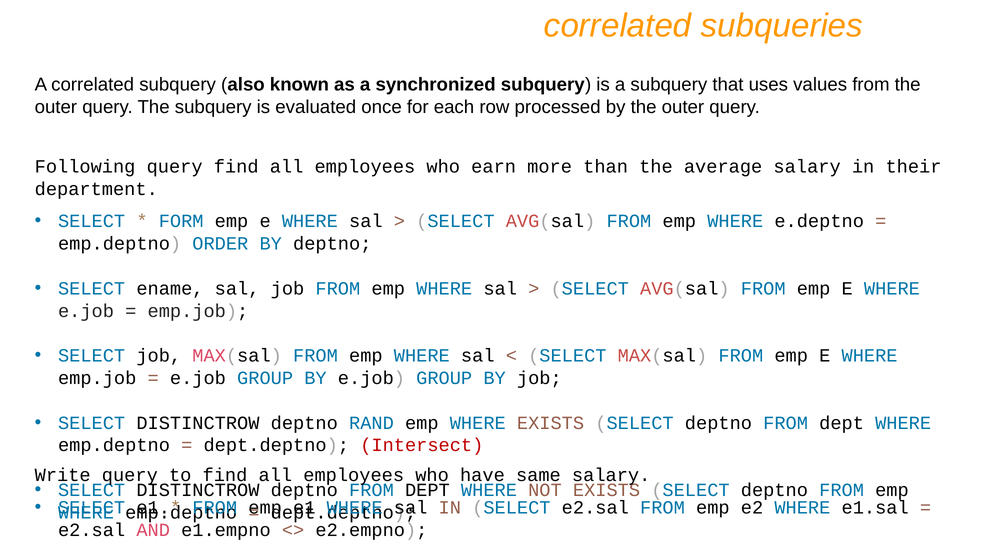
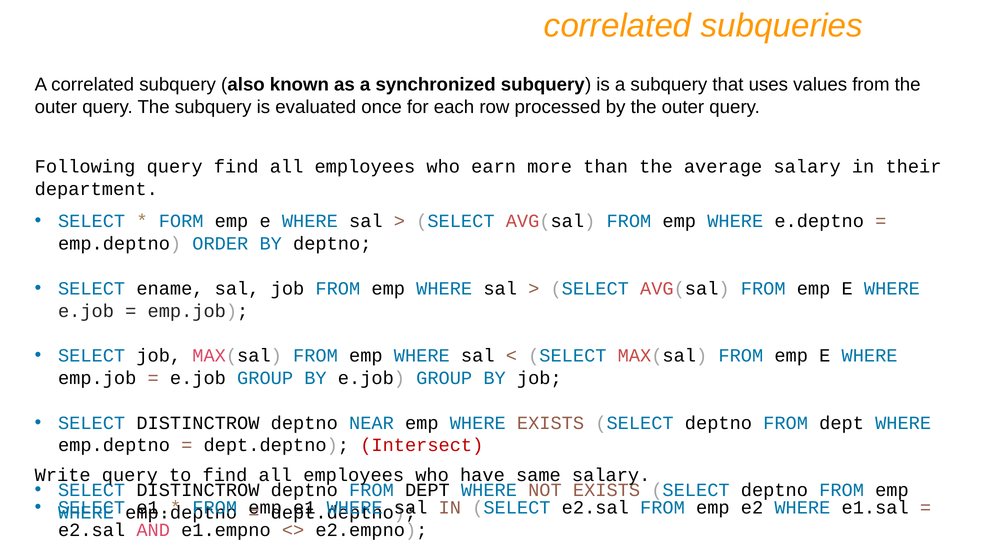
RAND: RAND -> NEAR (371, 423)
